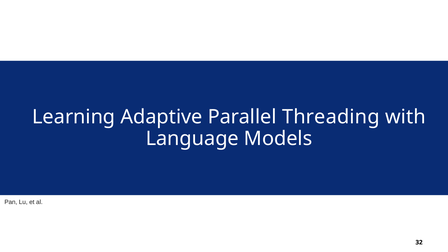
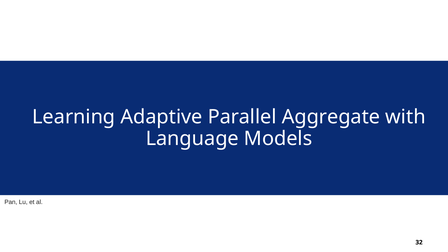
Threading: Threading -> Aggregate (331, 117)
